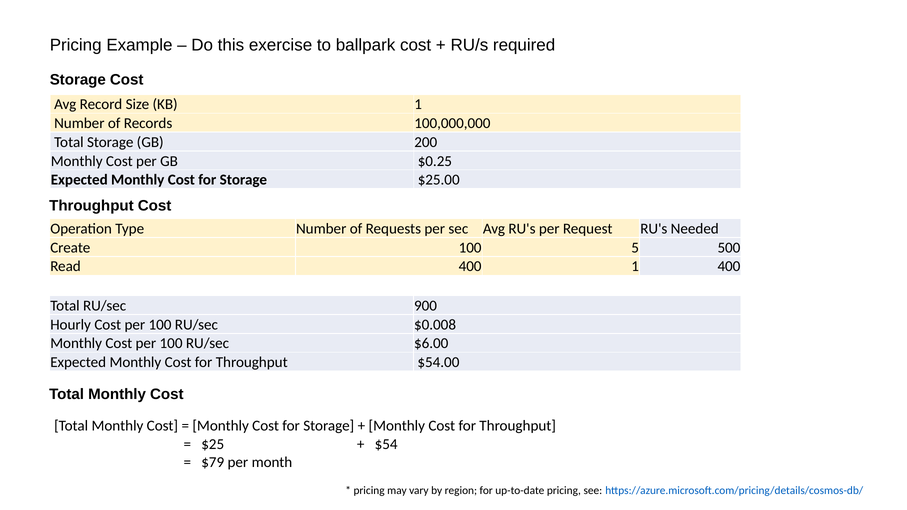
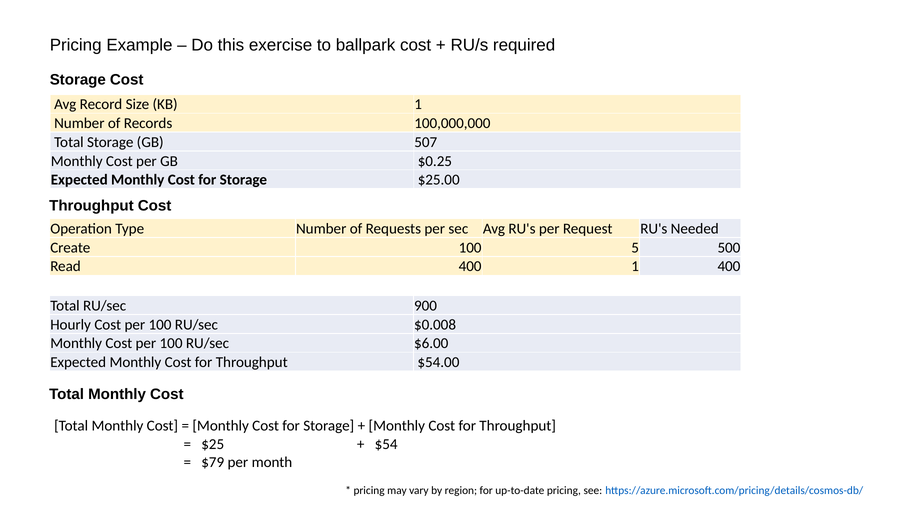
200: 200 -> 507 (426, 142)
